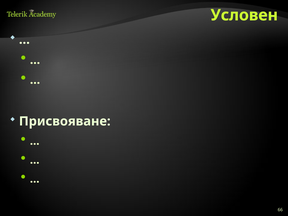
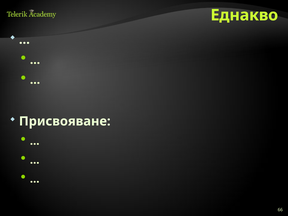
Условен: Условен -> Еднакво (244, 15)
